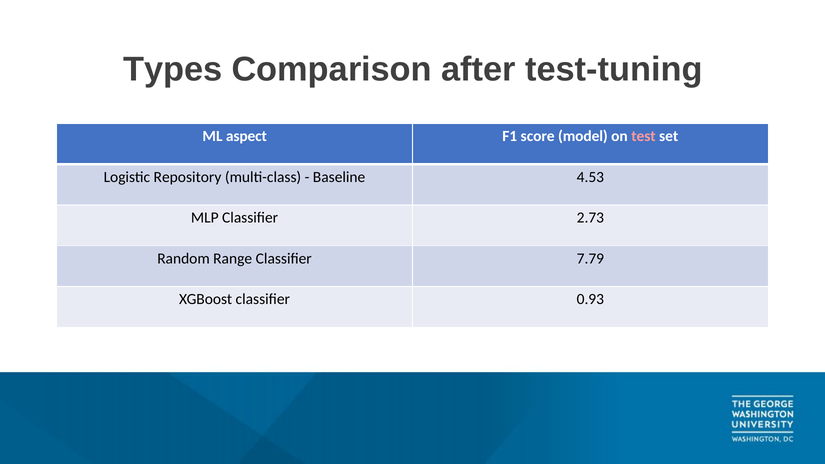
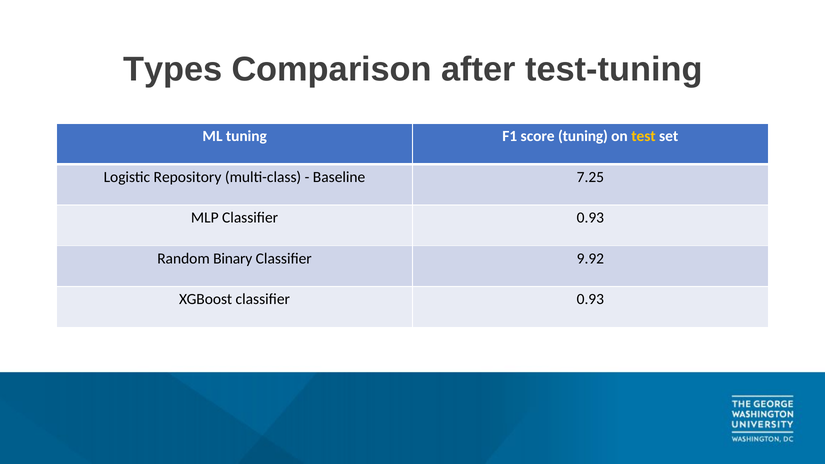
ML aspect: aspect -> tuning (246, 136)
score model: model -> tuning (583, 136)
test colour: pink -> yellow (643, 136)
4.53: 4.53 -> 7.25 (590, 177)
MLP Classifier 2.73: 2.73 -> 0.93 (590, 218)
Range: Range -> Binary (233, 259)
7.79: 7.79 -> 9.92 (590, 259)
